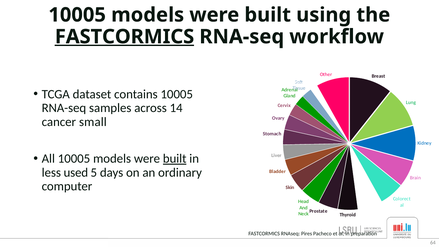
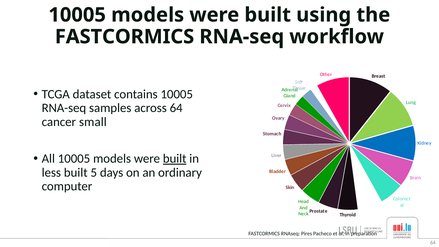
FASTCORMICS underline: present -> none (125, 37)
across 14: 14 -> 64 (176, 108)
less used: used -> built (76, 172)
